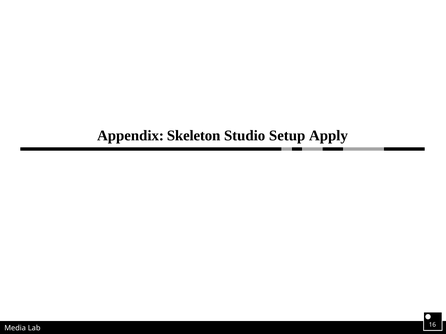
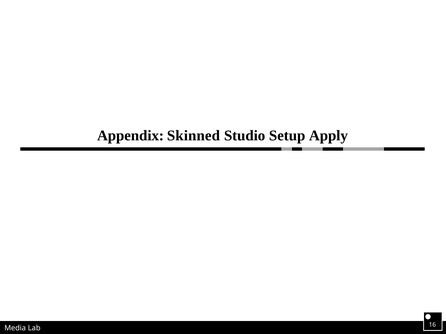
Skeleton: Skeleton -> Skinned (193, 136)
